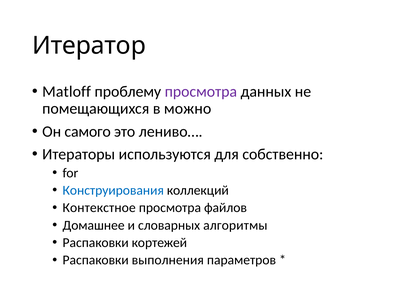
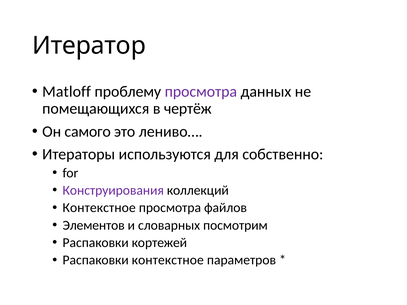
можно: можно -> чертёж (188, 109)
Конструирования colour: blue -> purple (113, 191)
Домашнее: Домашнее -> Элементов (94, 225)
алгоритмы: алгоритмы -> посмотрим (235, 225)
Распаковки выполнения: выполнения -> контекстное (168, 260)
